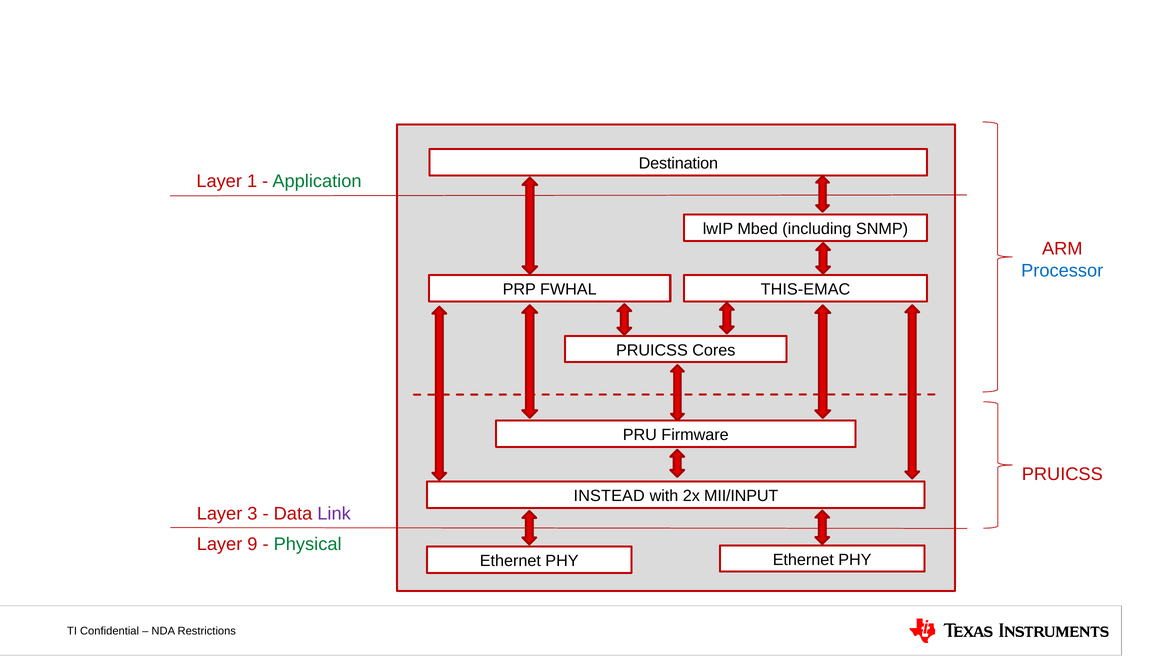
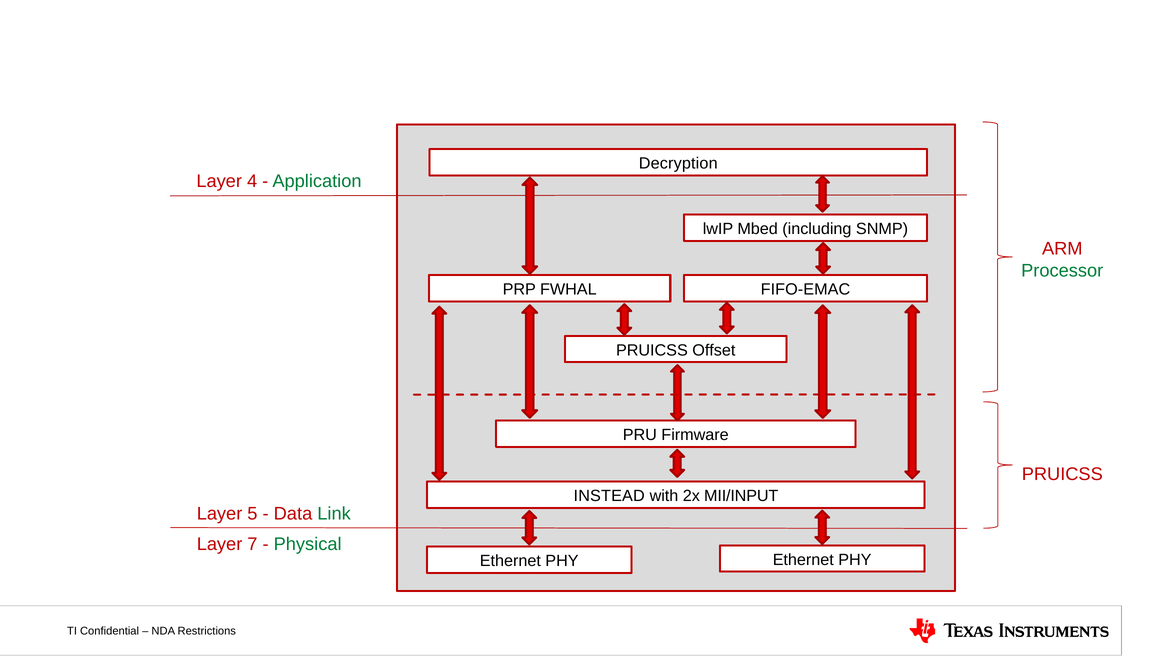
Destination: Destination -> Decryption (678, 164)
1: 1 -> 4 (252, 181)
Processor colour: blue -> green (1062, 270)
THIS-EMAC: THIS-EMAC -> FIFO-EMAC (805, 289)
Cores: Cores -> Offset (714, 350)
3: 3 -> 5 (252, 514)
Link colour: purple -> green (334, 514)
9: 9 -> 7 (252, 544)
